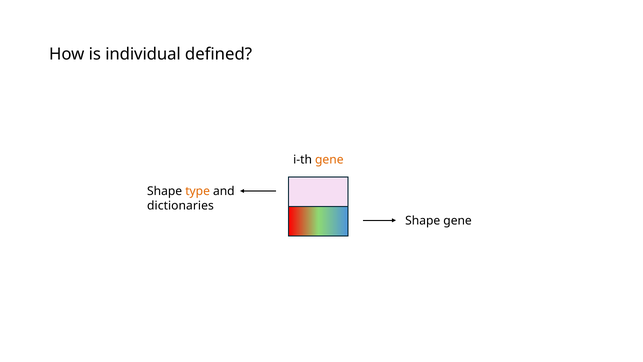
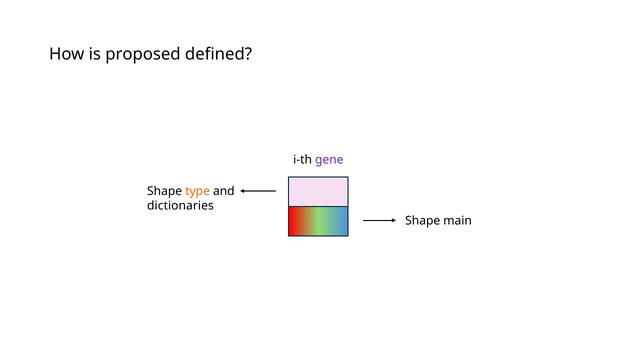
individual: individual -> proposed (143, 54)
gene colour: orange -> purple (329, 160)
Shape gene: gene -> main (458, 220)
